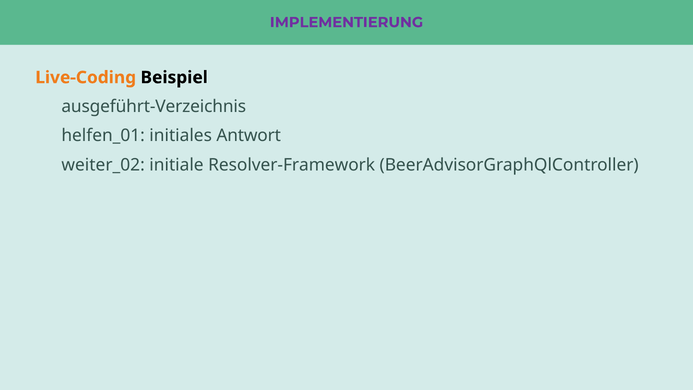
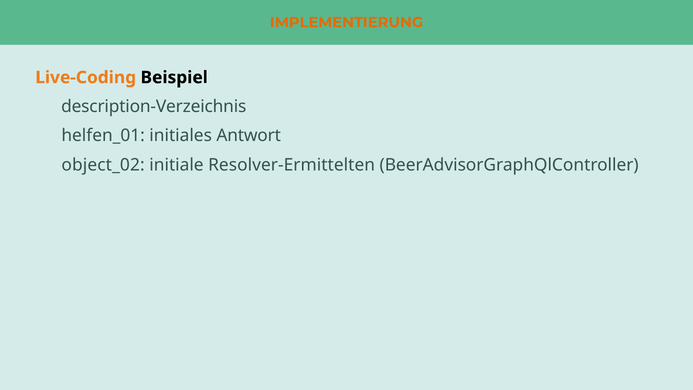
IMPLEMENTIERUNG colour: purple -> orange (347, 22)
ausgeführt-Verzeichnis: ausgeführt-Verzeichnis -> description-Verzeichnis (154, 107)
weiter_02: weiter_02 -> object_02 (103, 165)
Resolver-Framework: Resolver-Framework -> Resolver-Ermittelten (292, 165)
